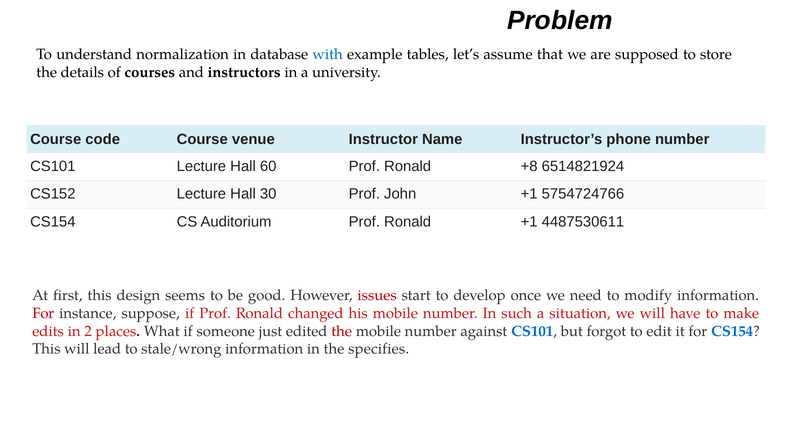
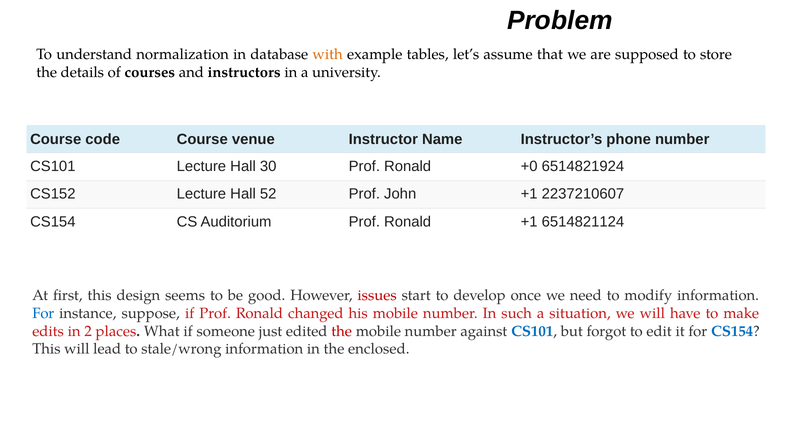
with colour: blue -> orange (328, 55)
60: 60 -> 30 (268, 167)
+8: +8 -> +0 (529, 167)
30: 30 -> 52 (268, 194)
5754724766: 5754724766 -> 2237210607 (583, 194)
4487530611: 4487530611 -> 6514821124 (583, 222)
For colour: red -> blue (43, 314)
specifies: specifies -> enclosed (379, 349)
